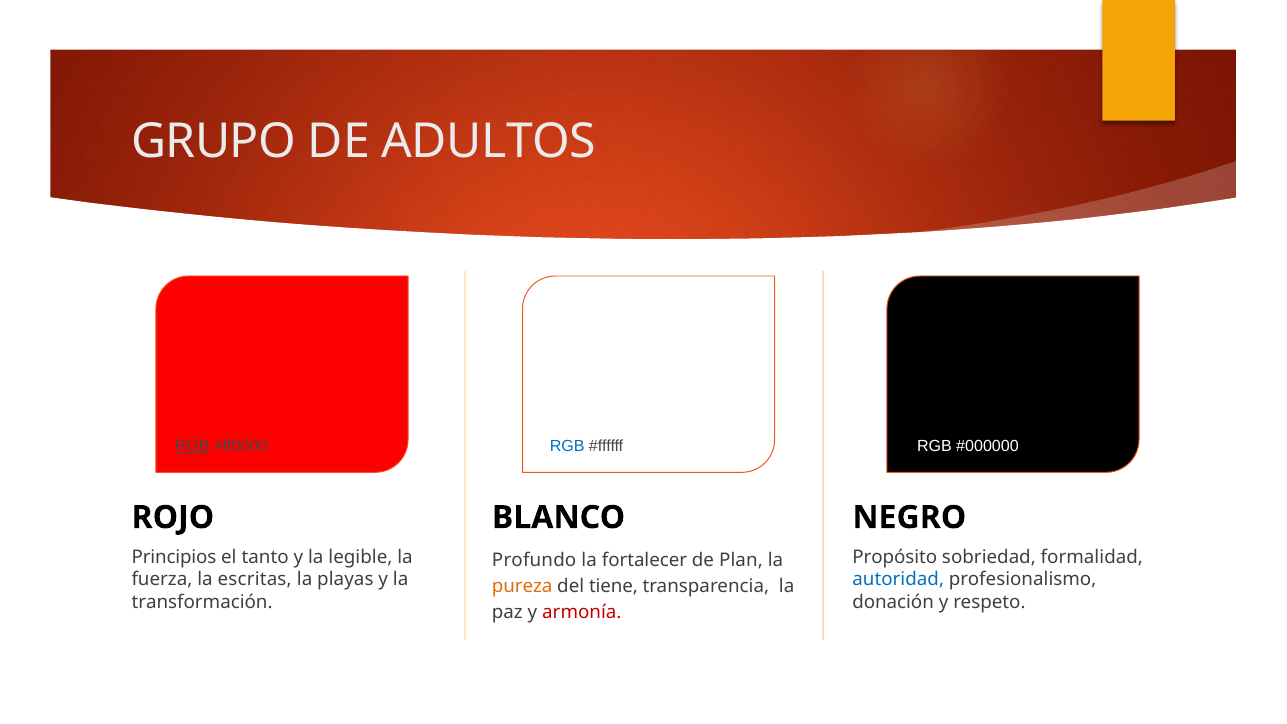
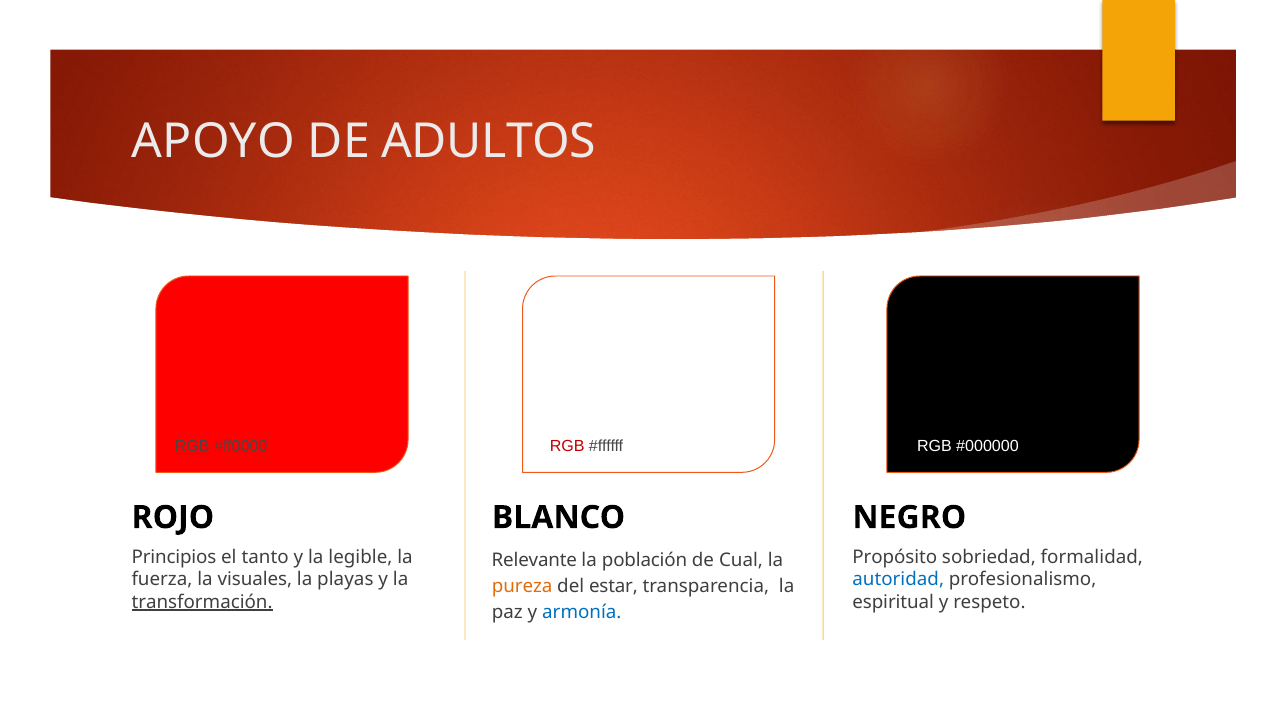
GRUPO: GRUPO -> APOYO (213, 142)
RGB colour: blue -> red (567, 446)
Profundo: Profundo -> Relevante (534, 560)
fortalecer: fortalecer -> población (645, 560)
Plan: Plan -> Cual (741, 560)
escritas: escritas -> visuales (255, 579)
tiene: tiene -> estar (613, 586)
transformación underline: none -> present (202, 602)
donación: donación -> espiritual (893, 602)
armonía colour: red -> blue (582, 612)
